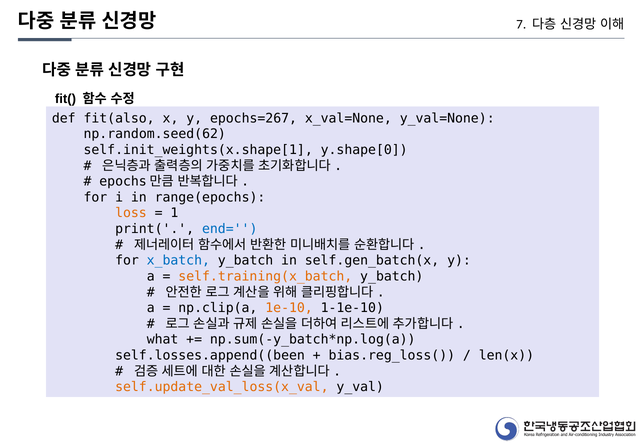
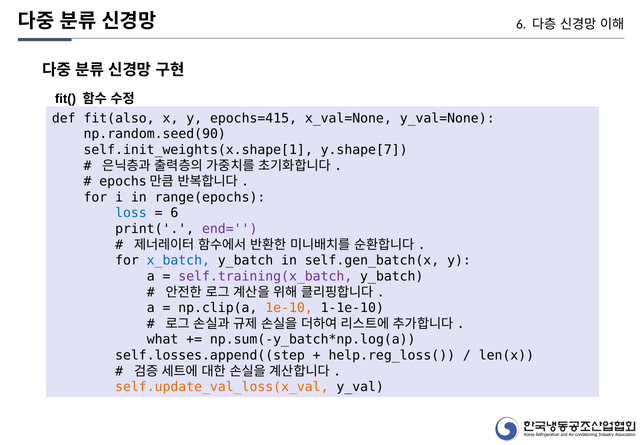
7: 7 -> 6 (521, 24)
epochs=267: epochs=267 -> epochs=415 (254, 118)
np.random.seed(62: np.random.seed(62 -> np.random.seed(90 (155, 134)
y.shape[0: y.shape[0 -> y.shape[7 (364, 150)
loss colour: orange -> blue (131, 213)
1: 1 -> 6 (174, 213)
end= colour: blue -> purple (230, 229)
self.training(x_batch colour: orange -> purple (265, 276)
self.losses.append((been: self.losses.append((been -> self.losses.append((step (210, 355)
bias.reg_loss(: bias.reg_loss( -> help.reg_loss( (392, 355)
